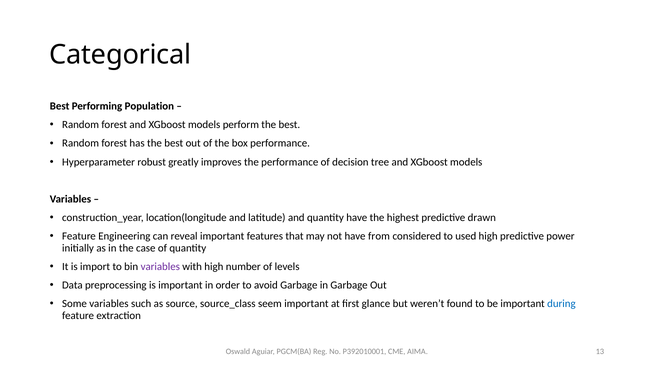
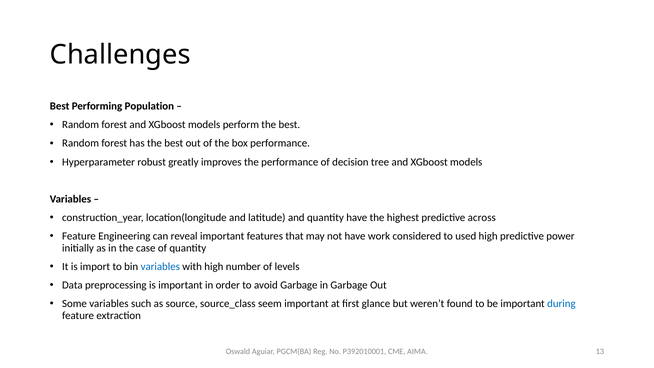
Categorical: Categorical -> Challenges (120, 55)
drawn: drawn -> across (482, 218)
from: from -> work (379, 236)
variables colour: purple -> blue (160, 267)
